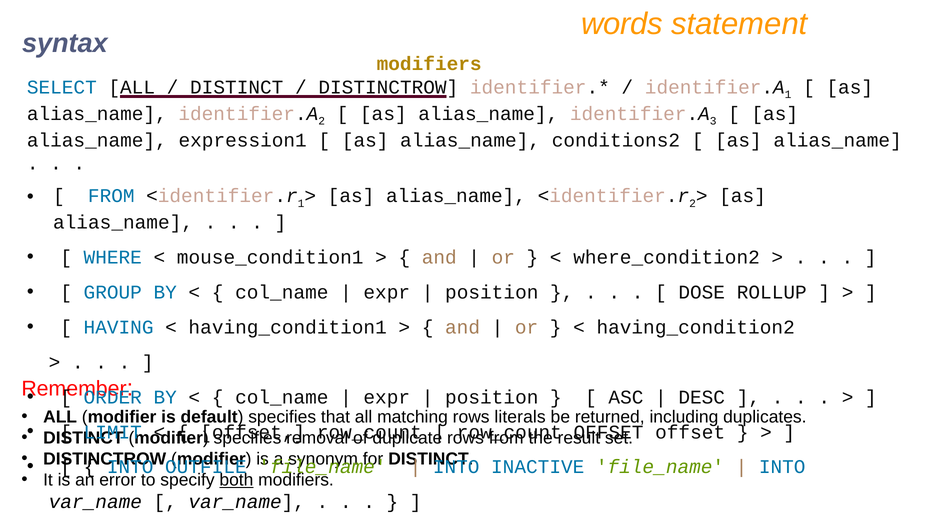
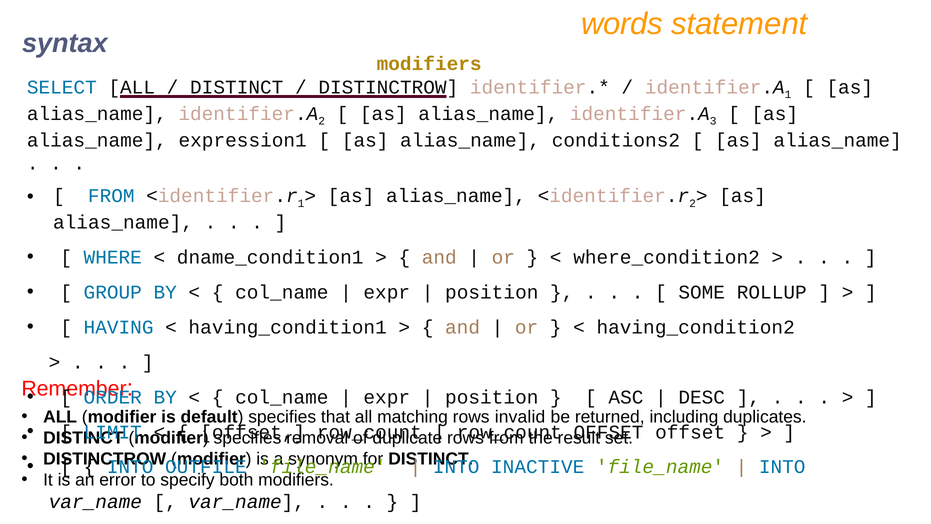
mouse_condition1: mouse_condition1 -> dname_condition1 (270, 257)
DOSE: DOSE -> SOME (702, 292)
literals: literals -> invalid (520, 417)
both underline: present -> none (236, 480)
